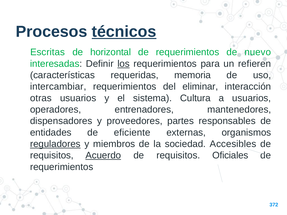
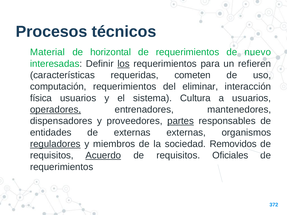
técnicos underline: present -> none (124, 32)
Escritas: Escritas -> Material (48, 52)
memoria: memoria -> cometen (193, 75)
intercambiar: intercambiar -> computación (58, 87)
otras: otras -> física (41, 98)
operadores underline: none -> present (56, 110)
partes underline: none -> present (181, 121)
de eficiente: eficiente -> externas (132, 133)
Accesibles: Accesibles -> Removidos (233, 144)
